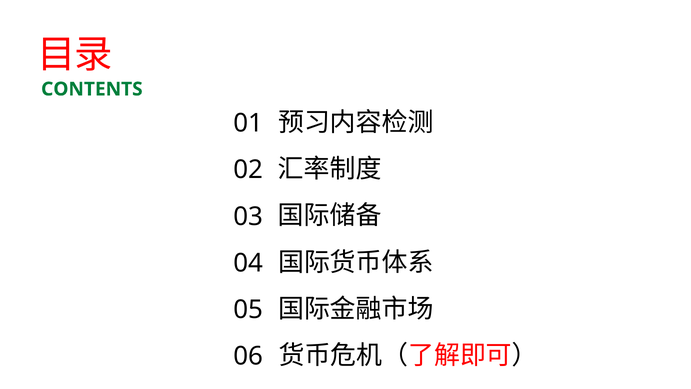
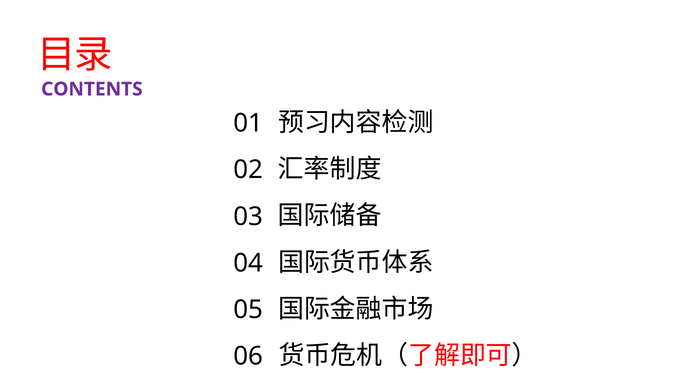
CONTENTS colour: green -> purple (92, 89)
